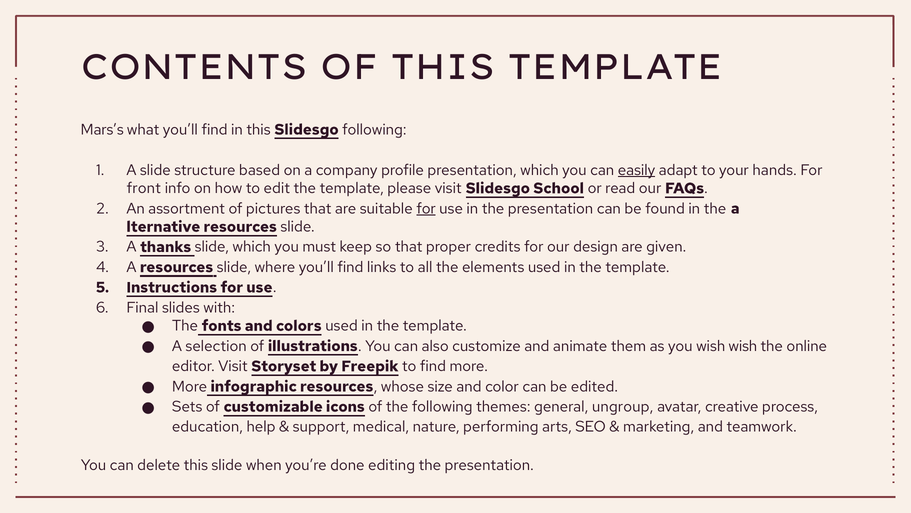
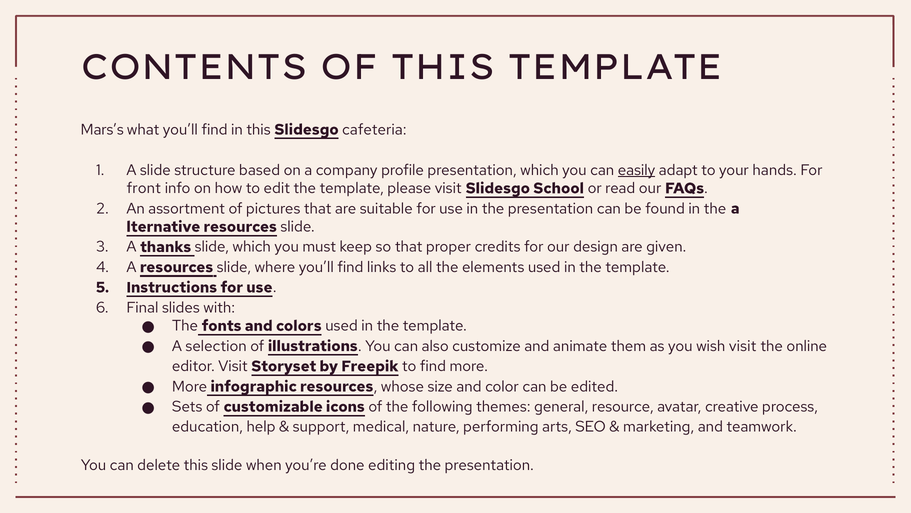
Slidesgo following: following -> cafeteria (374, 129)
for underline: present -> none (426, 208)
wish wish: wish -> visit (743, 346)
ungroup: ungroup -> resource (623, 406)
